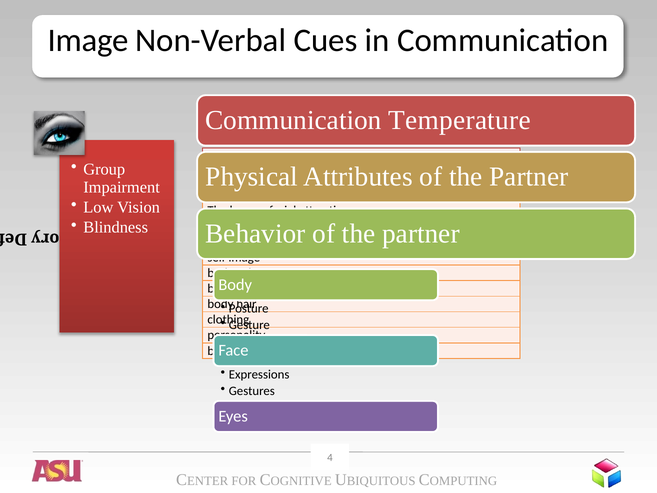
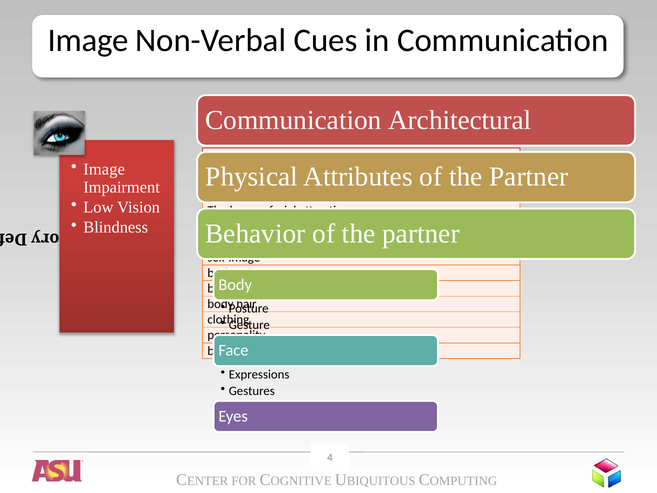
Communication Temperature: Temperature -> Architectural (460, 120)
Group: Group -> Image (104, 169)
